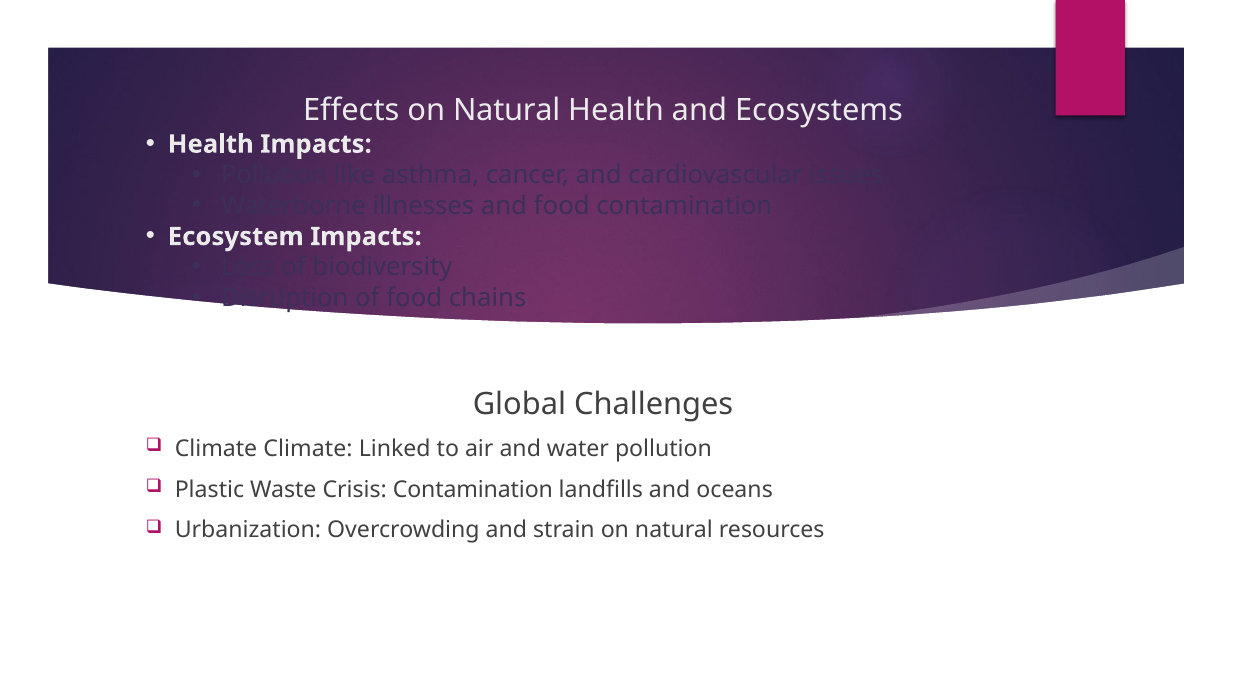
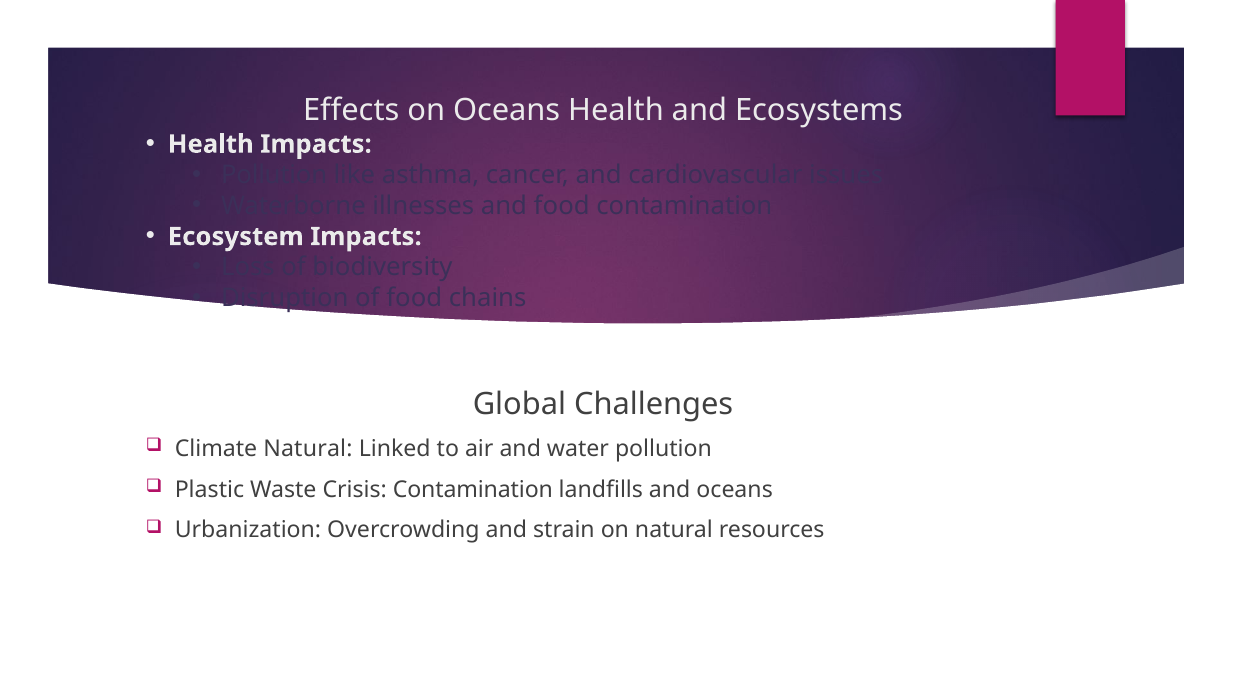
Effects on Natural: Natural -> Oceans (507, 111)
Climate Climate: Climate -> Natural (308, 450)
